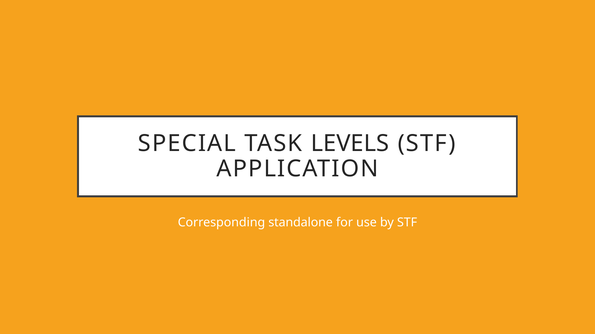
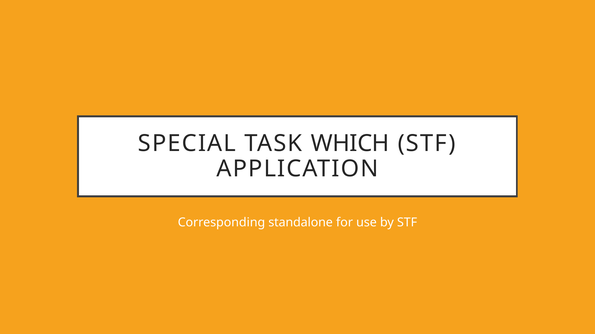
LEVELS: LEVELS -> WHICH (350, 144)
